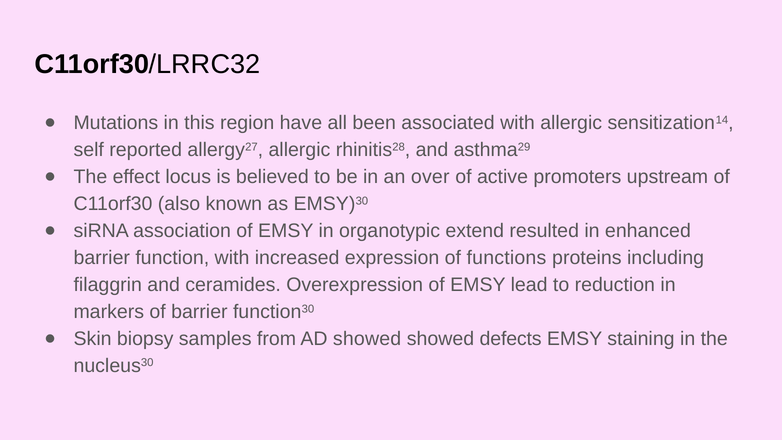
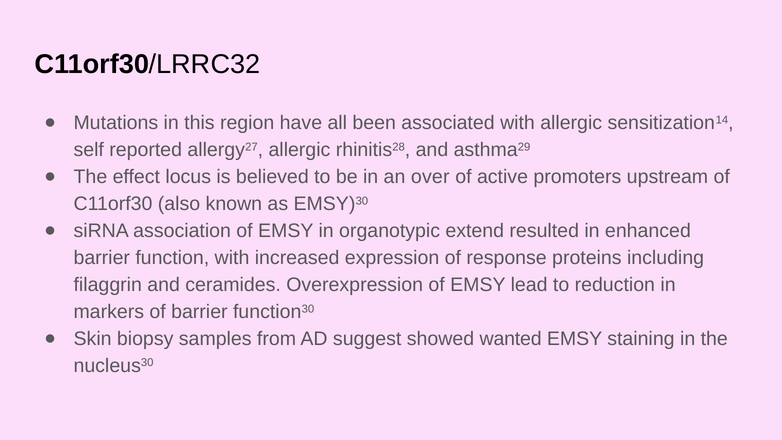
functions: functions -> response (507, 258)
AD showed: showed -> suggest (367, 339)
defects: defects -> wanted (511, 339)
